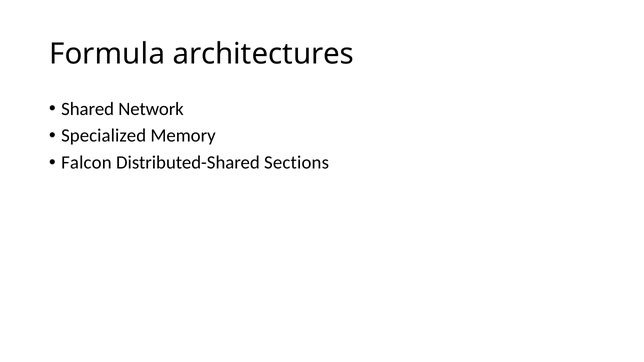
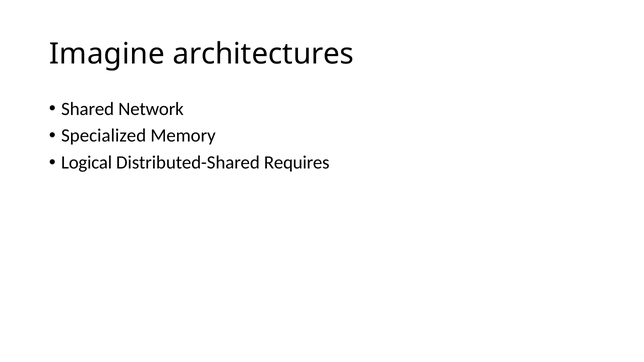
Formula: Formula -> Imagine (107, 54)
Falcon: Falcon -> Logical (87, 163)
Sections: Sections -> Requires (297, 163)
